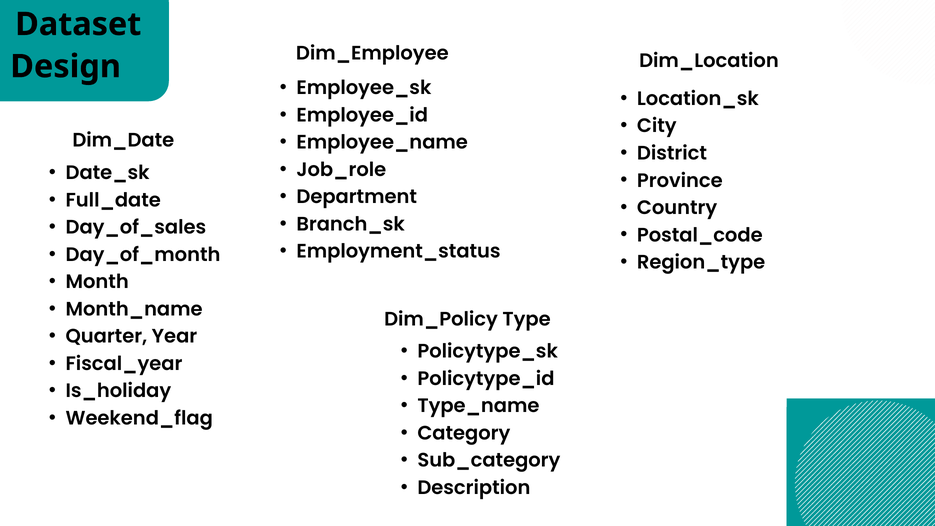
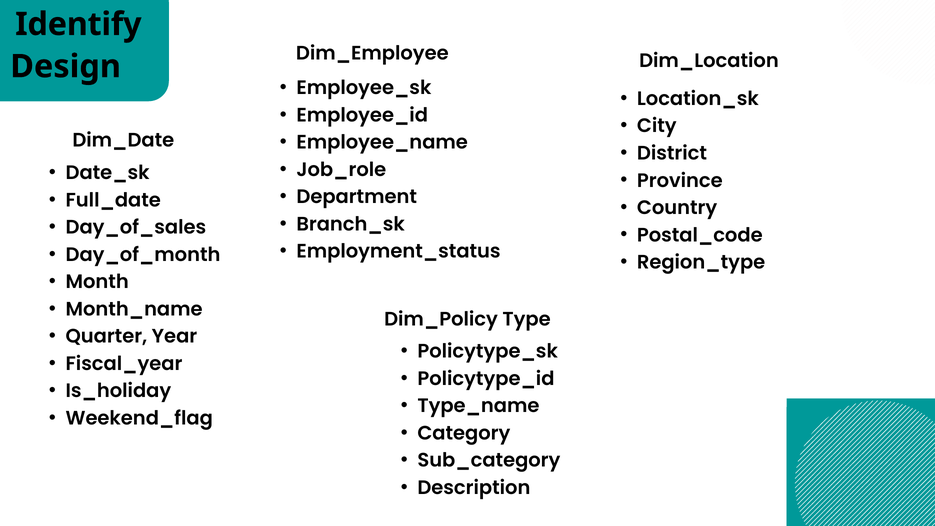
Dataset: Dataset -> Identify (78, 24)
